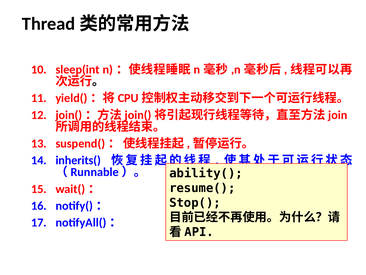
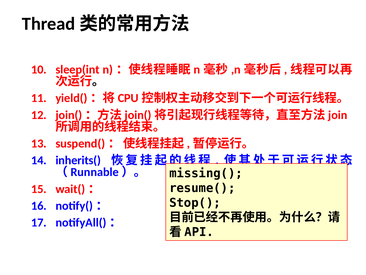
ability(: ability( -> missing( (206, 173)
